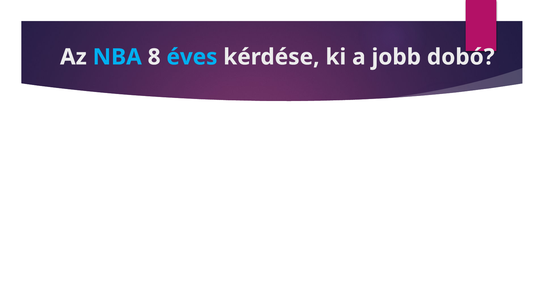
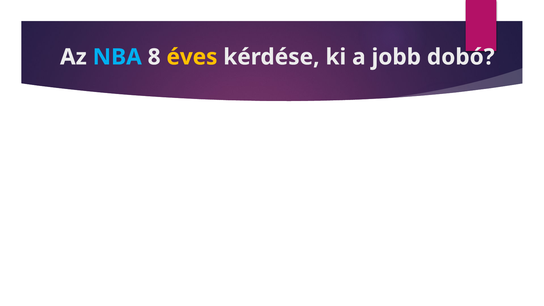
éves colour: light blue -> yellow (192, 57)
